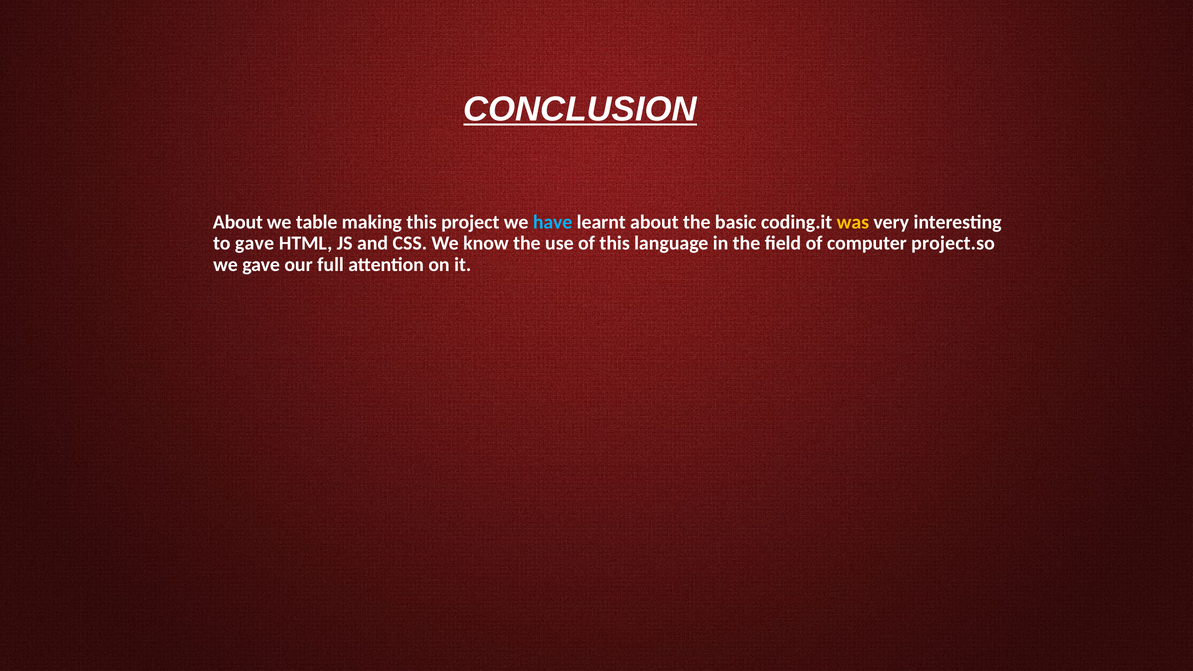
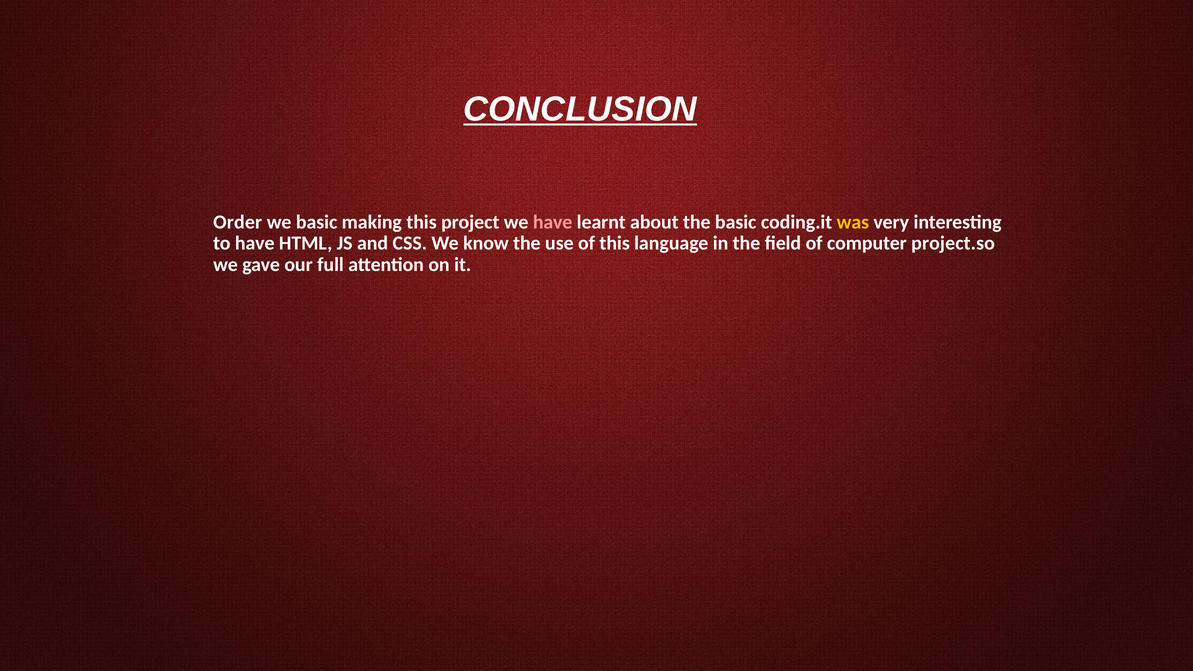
About: About -> Order (238, 222)
we table: table -> basic (317, 222)
have colour: light blue -> pink (553, 222)
to gave: gave -> have (255, 243)
